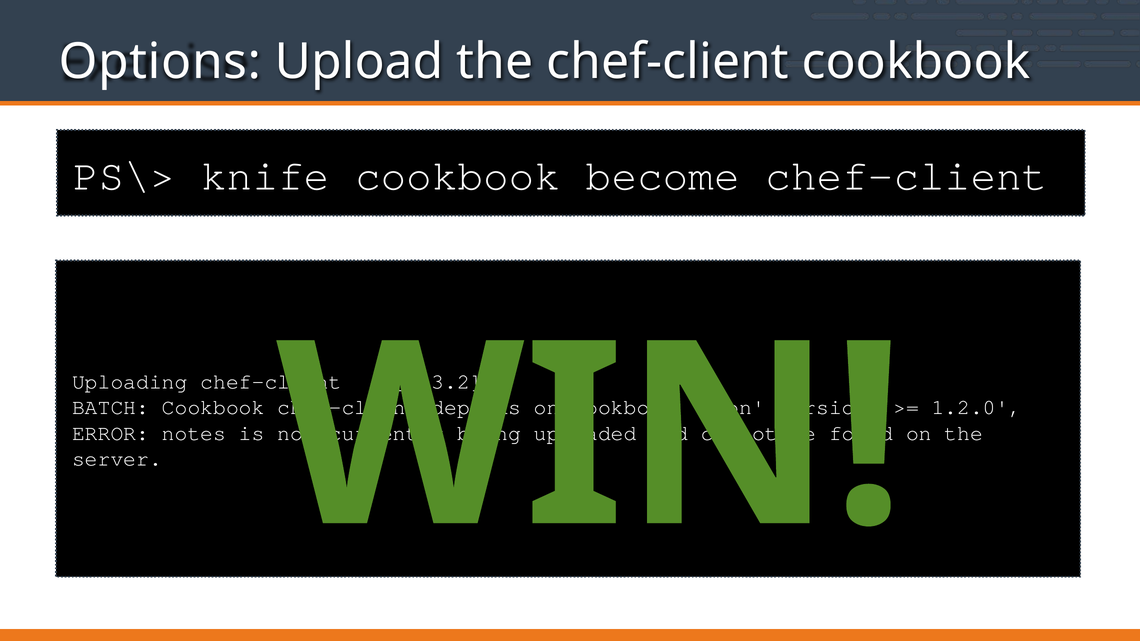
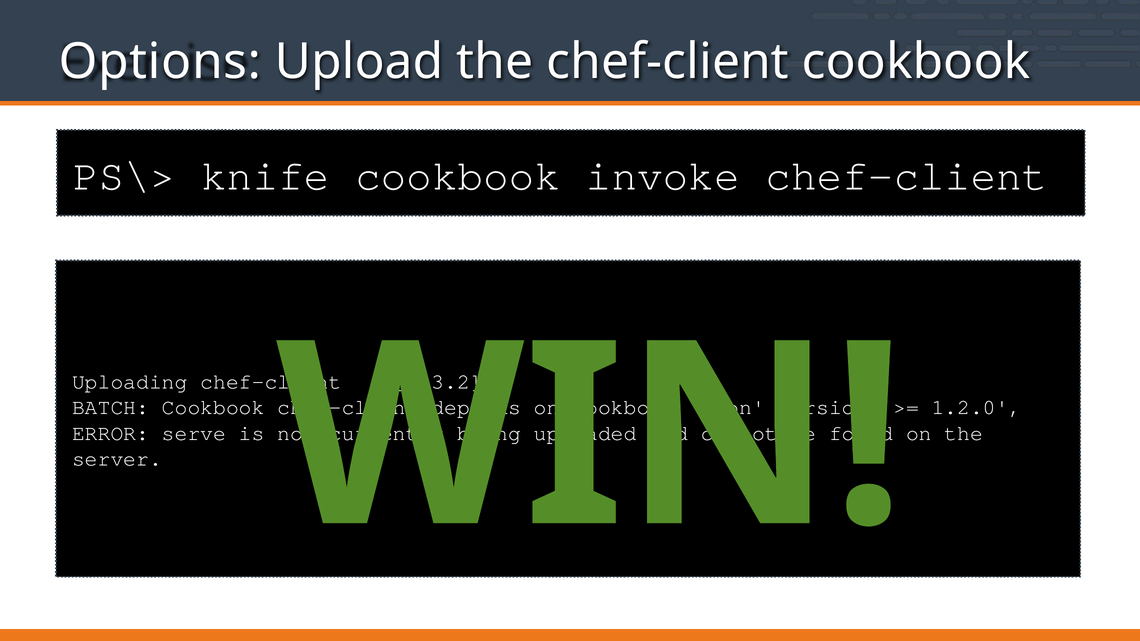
become: become -> invoke (663, 176)
notes: notes -> serve (194, 433)
